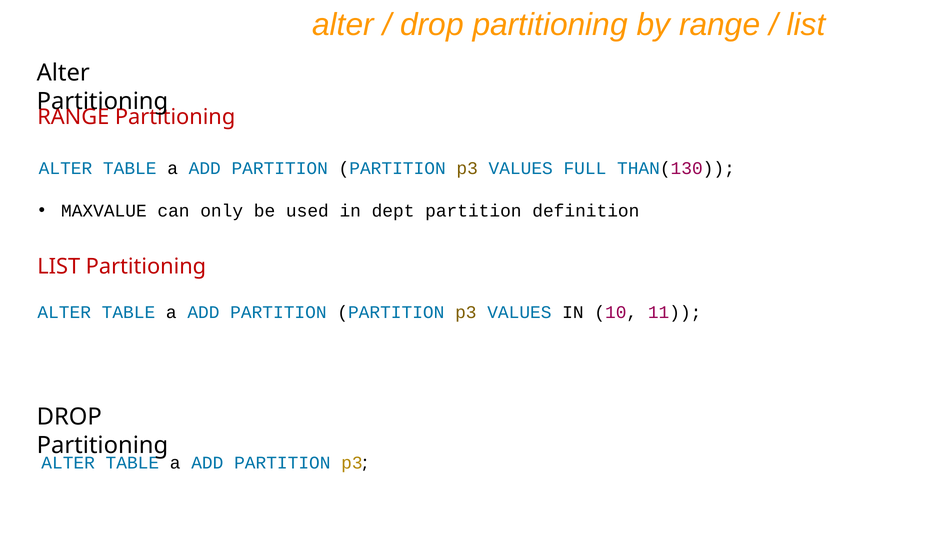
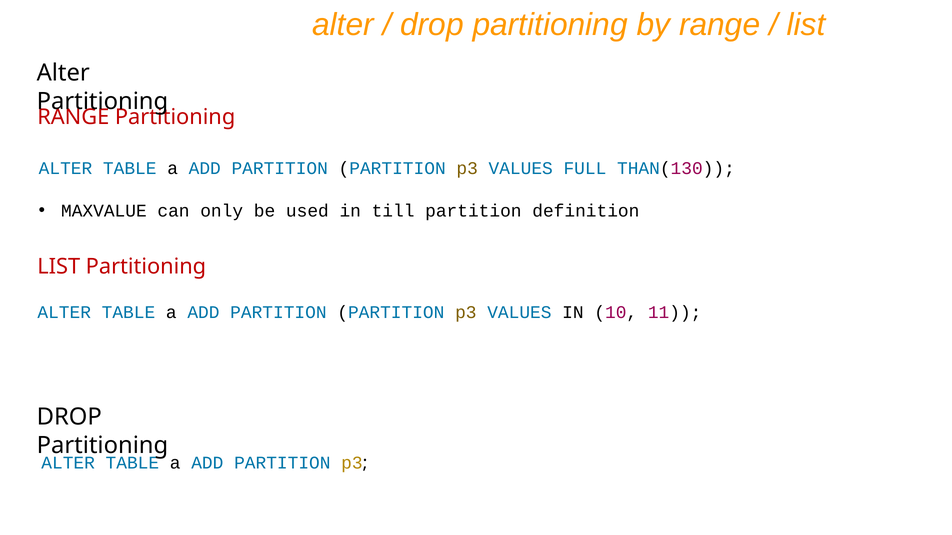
dept: dept -> till (393, 211)
